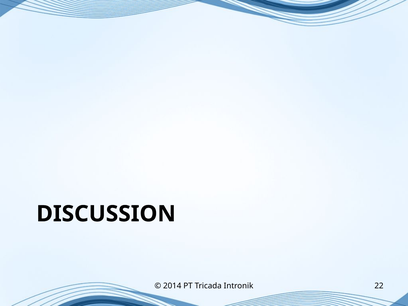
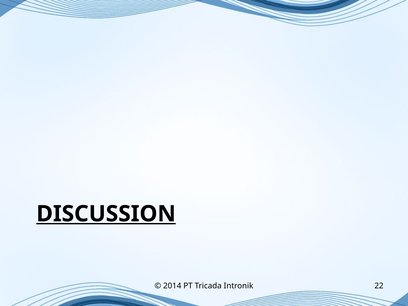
DISCUSSION underline: none -> present (106, 214)
